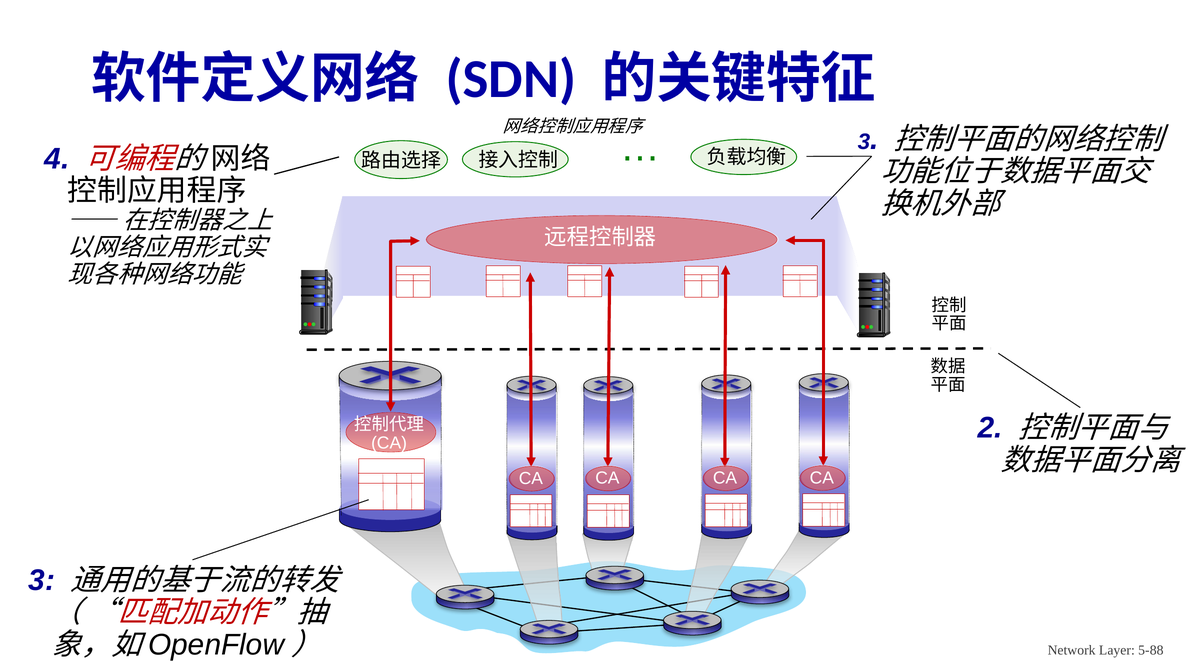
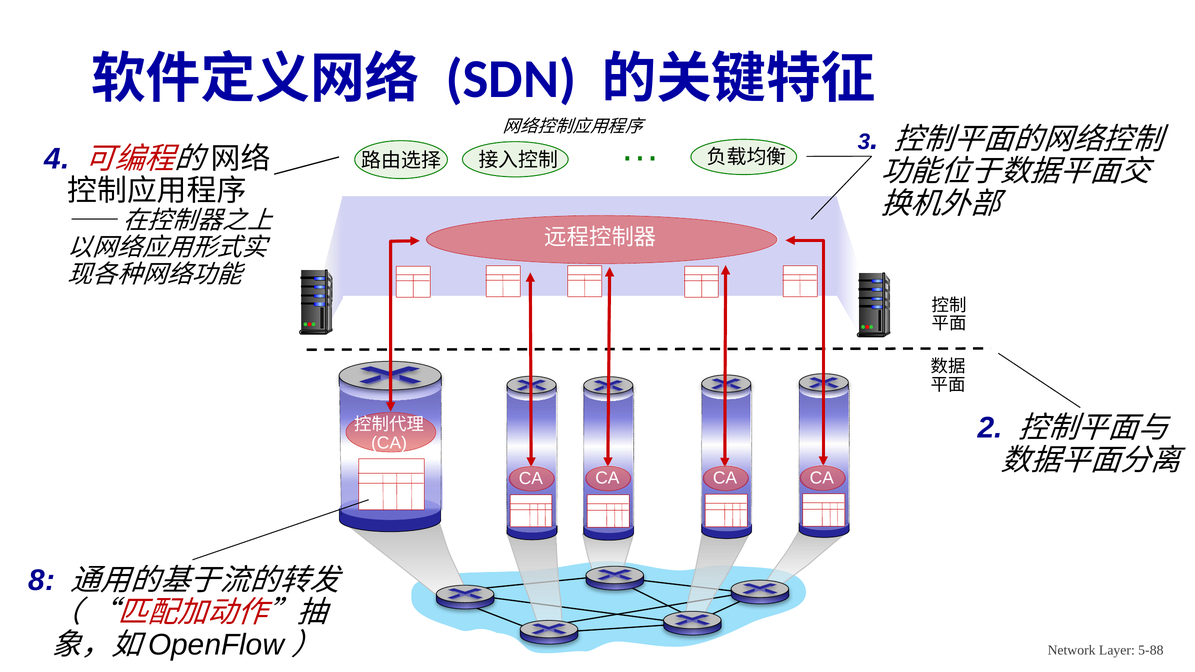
3: 3 -> 8 (42, 580)
